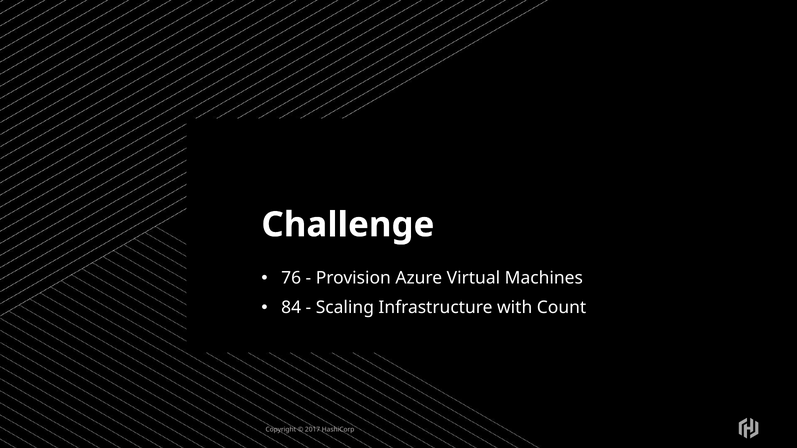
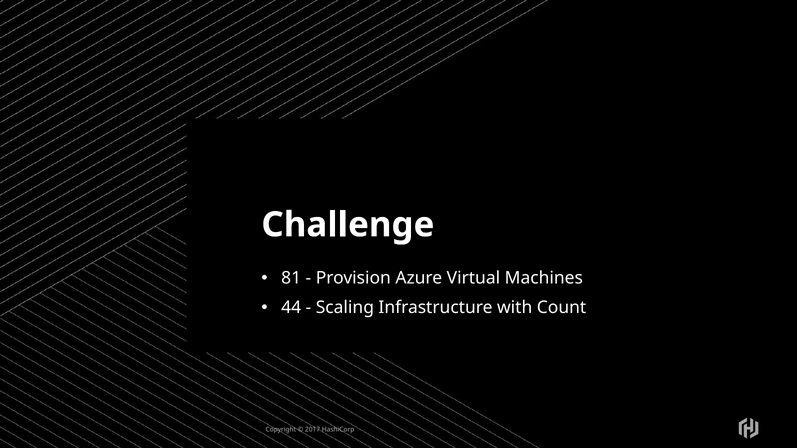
76: 76 -> 81 (291, 278)
84: 84 -> 44 (291, 308)
